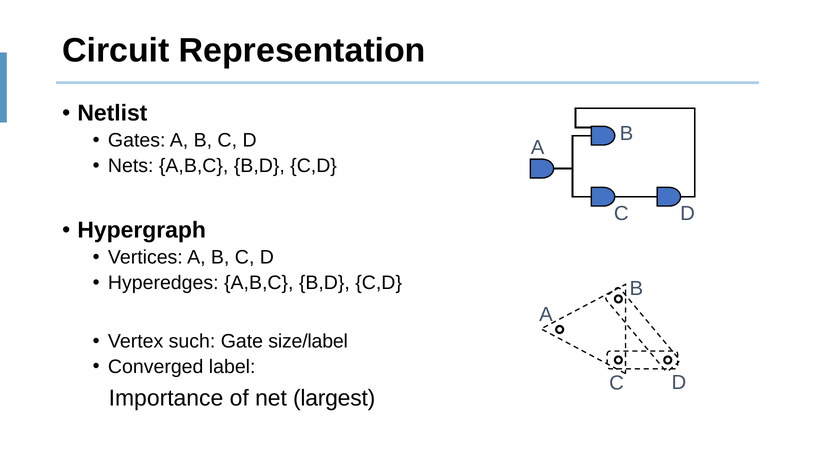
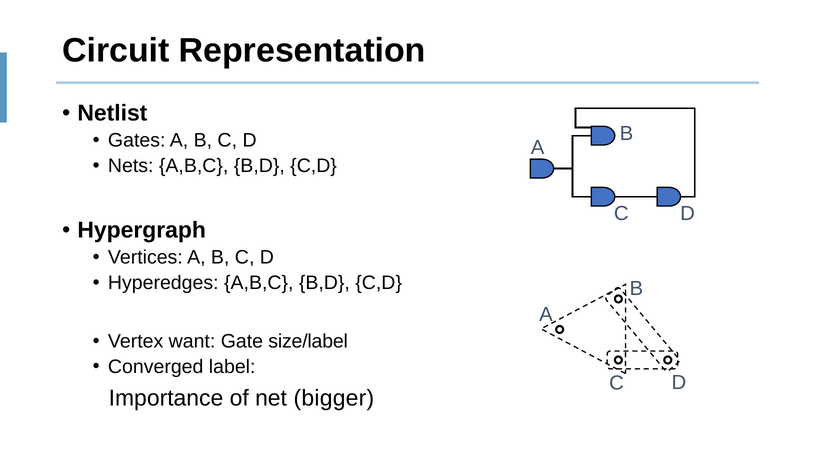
such: such -> want (192, 342)
largest: largest -> bigger (334, 398)
